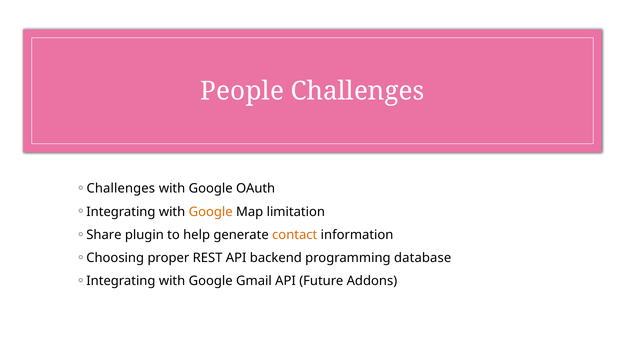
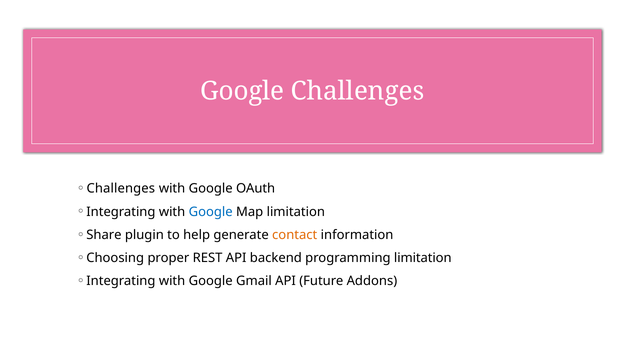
People: People -> Google (242, 91)
Google colour: orange -> blue (211, 211)
programming database: database -> limitation (423, 258)
